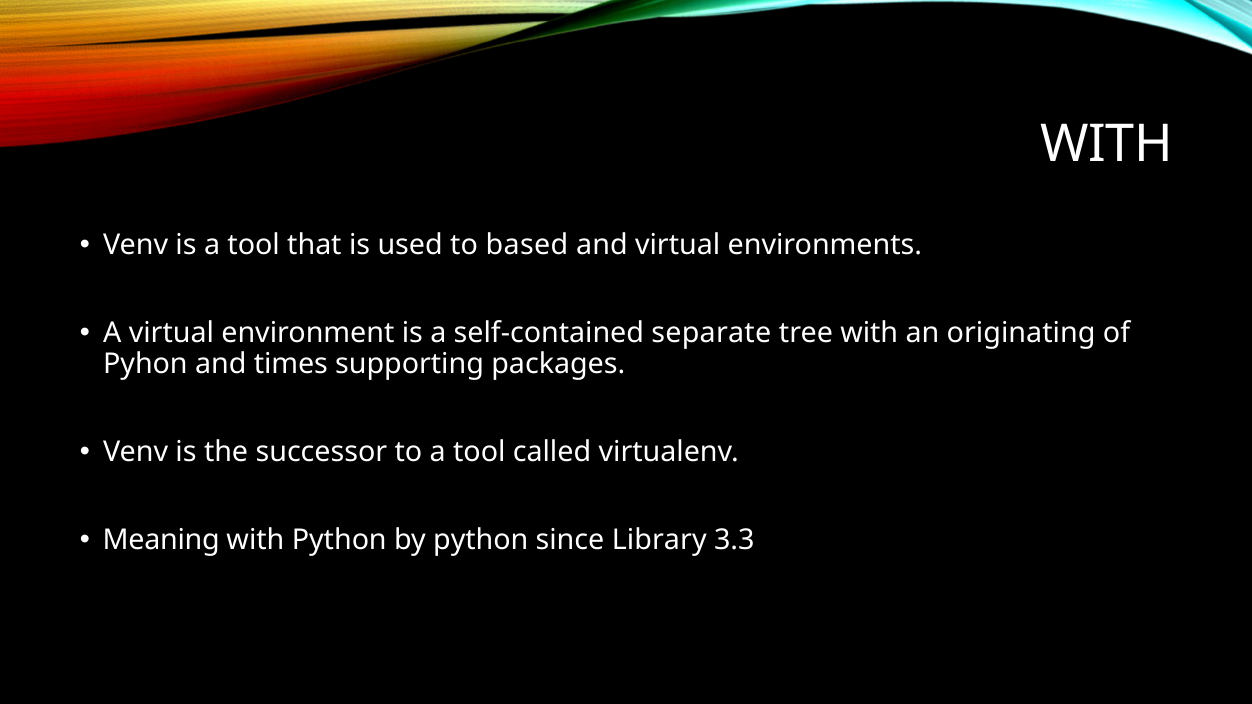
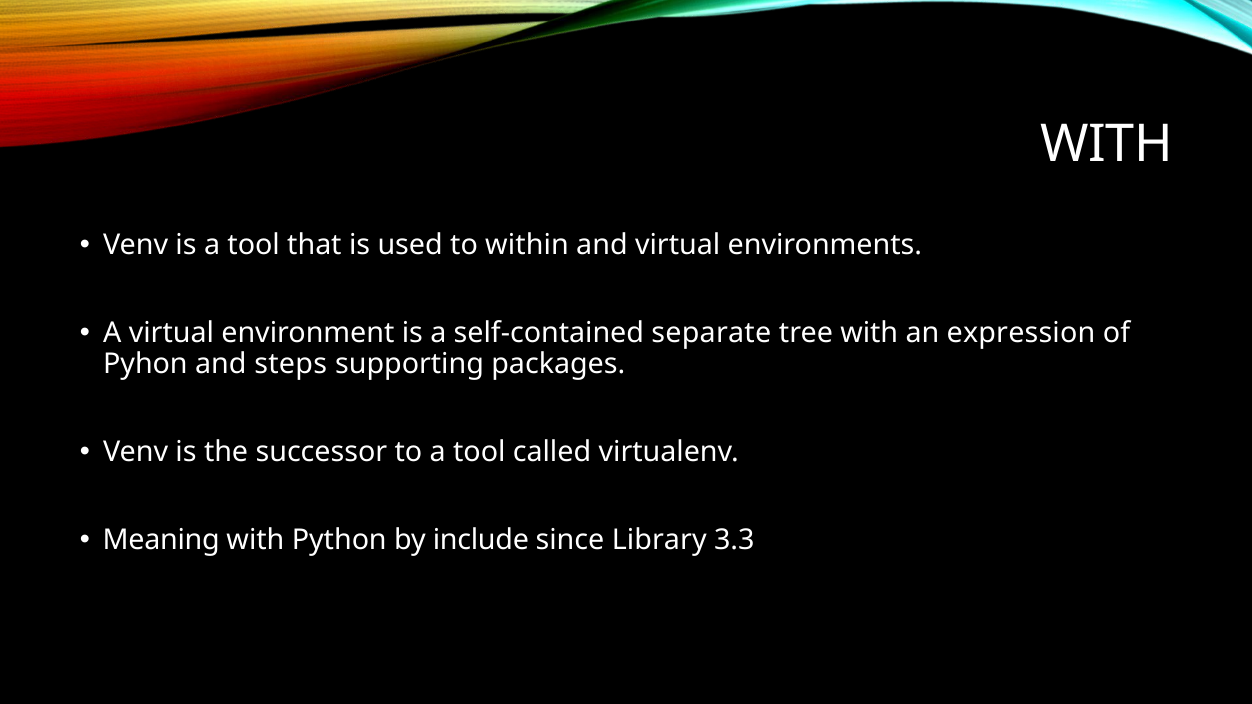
based: based -> within (527, 245)
originating: originating -> expression (1021, 333)
times: times -> steps (291, 364)
by python: python -> include (481, 540)
